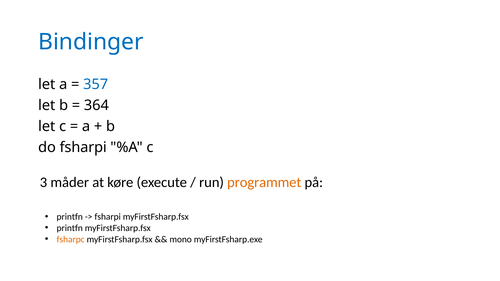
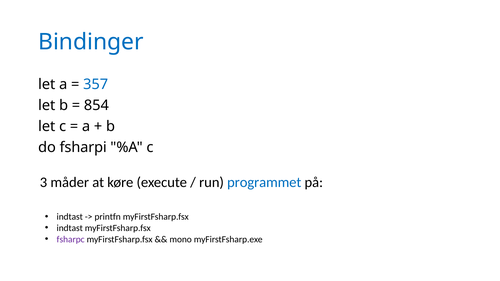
364: 364 -> 854 (96, 106)
programmet colour: orange -> blue (264, 183)
printfn: printfn -> indtast (70, 217)
fsharpi: fsharpi -> printfn (108, 217)
printfn: printfn -> indtast (70, 228)
fsharpc colour: orange -> purple (71, 240)
